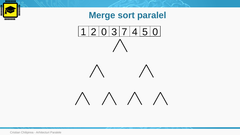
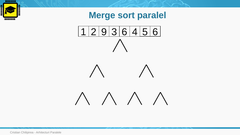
1 0: 0 -> 9 (104, 32)
3 7: 7 -> 6 (125, 32)
5 0: 0 -> 6 (155, 32)
